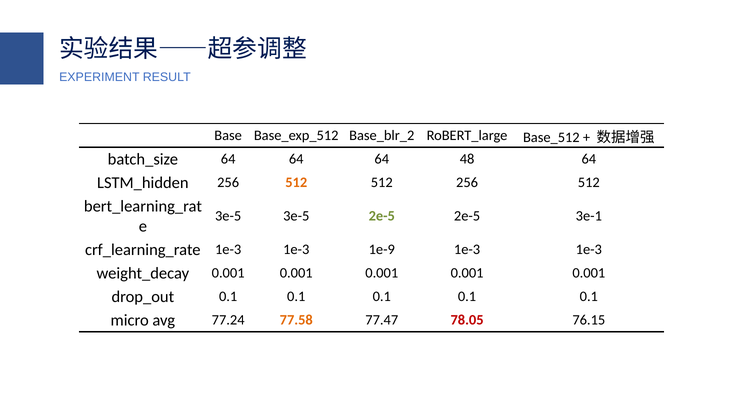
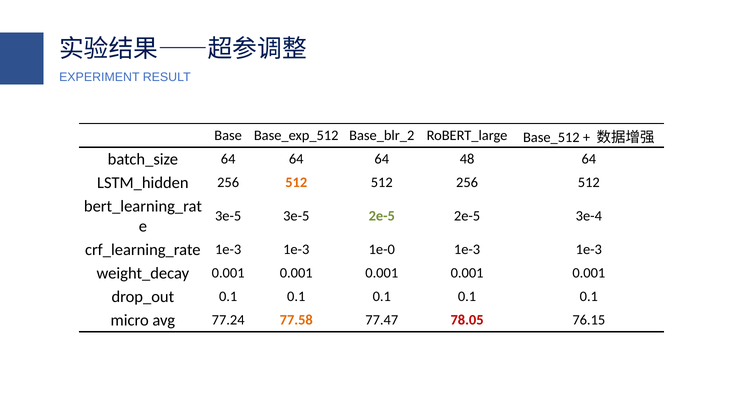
3e-1: 3e-1 -> 3e-4 (589, 216)
1e-9: 1e-9 -> 1e-0 (382, 249)
